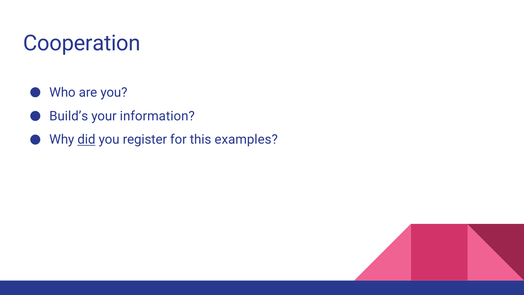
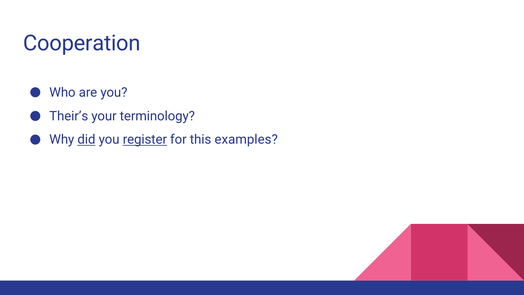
Build’s: Build’s -> Their’s (69, 116)
information: information -> terminology (157, 116)
register underline: none -> present (145, 140)
